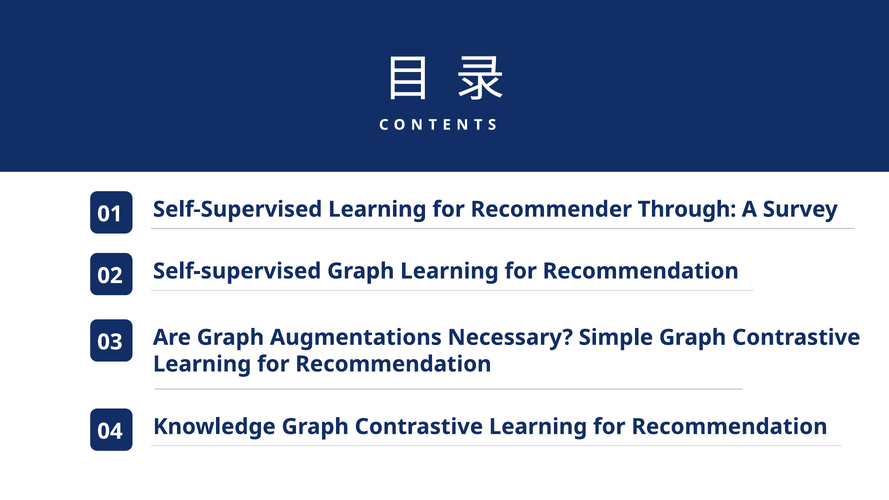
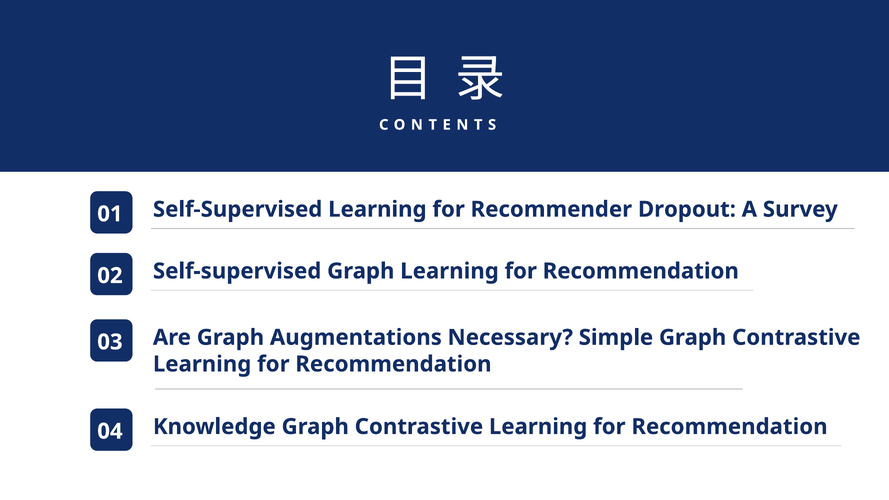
Through: Through -> Dropout (687, 209)
